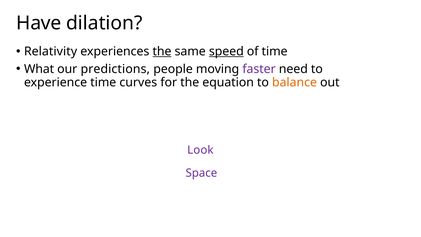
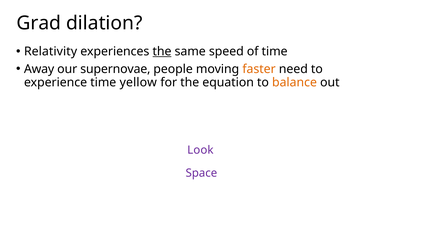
Have: Have -> Grad (39, 23)
speed underline: present -> none (226, 51)
What: What -> Away (39, 69)
predictions: predictions -> supernovae (115, 69)
faster colour: purple -> orange (259, 69)
curves: curves -> yellow (138, 82)
